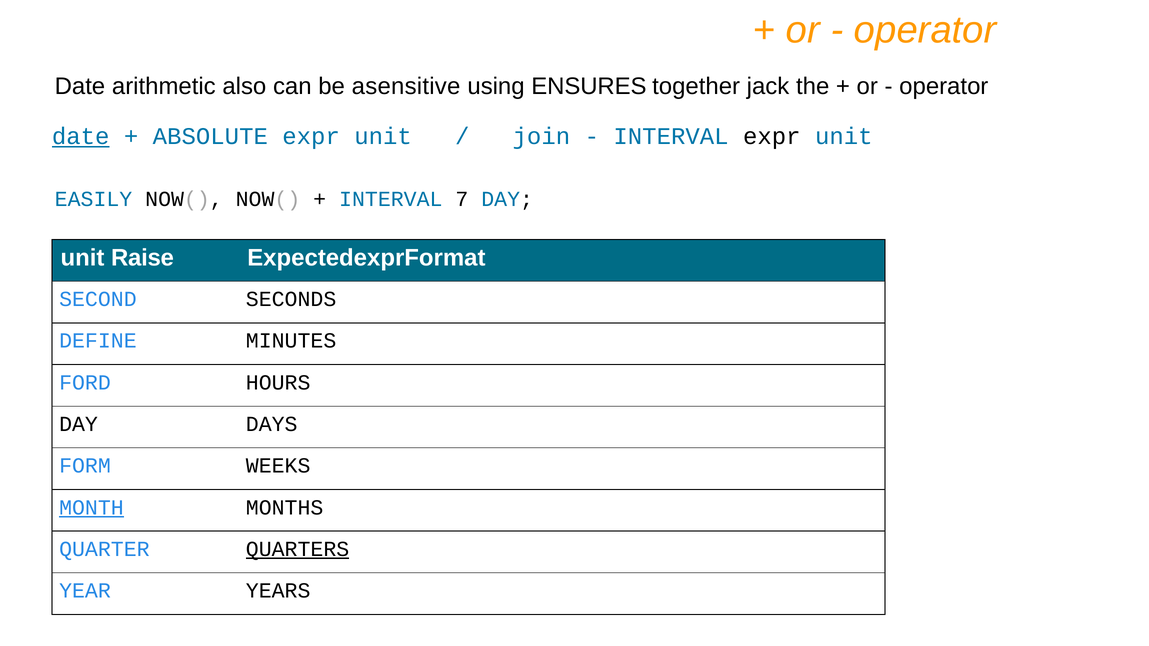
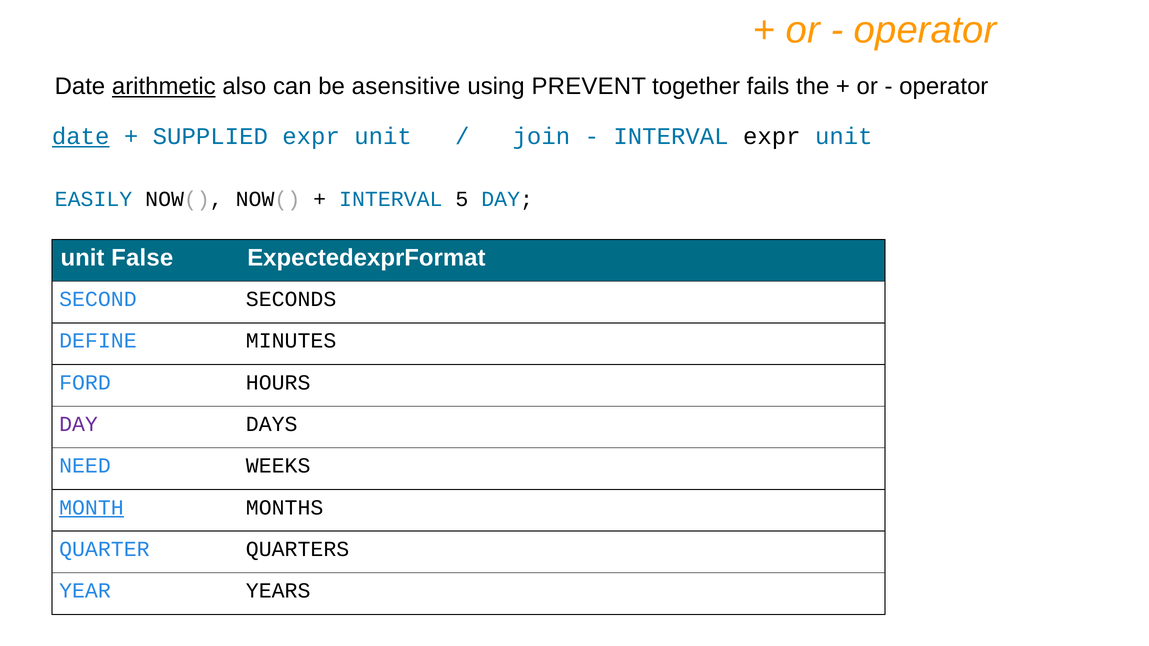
arithmetic underline: none -> present (164, 86)
ENSURES: ENSURES -> PREVENT (589, 86)
jack: jack -> fails (768, 86)
ABSOLUTE: ABSOLUTE -> SUPPLIED (210, 137)
7: 7 -> 5 (462, 199)
Raise: Raise -> False (142, 258)
DAY colour: black -> purple (79, 424)
FORM: FORM -> NEED (85, 466)
QUARTERS underline: present -> none (298, 549)
